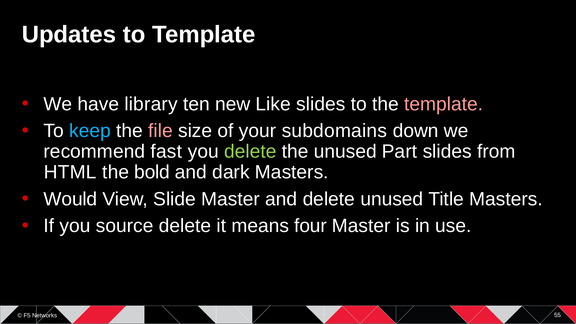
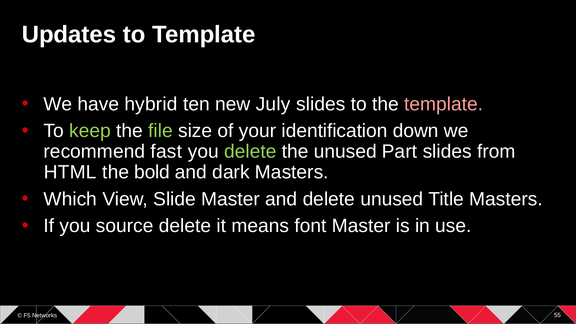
library: library -> hybrid (151, 104)
Like: Like -> July (273, 104)
keep colour: light blue -> light green (90, 131)
file colour: pink -> light green (161, 131)
subdomains: subdomains -> identification (335, 131)
Would: Would -> Which (70, 199)
four: four -> font (310, 226)
